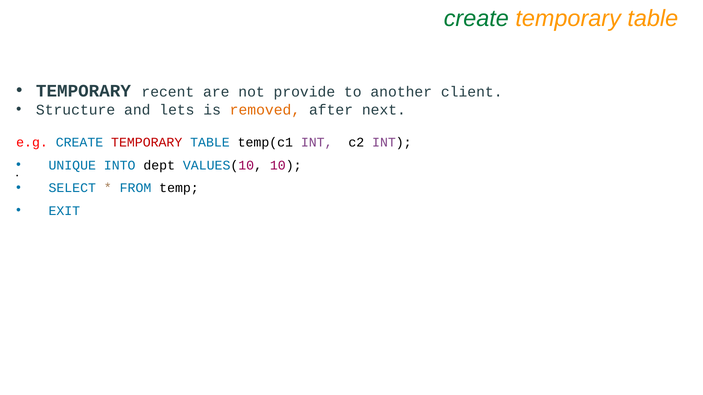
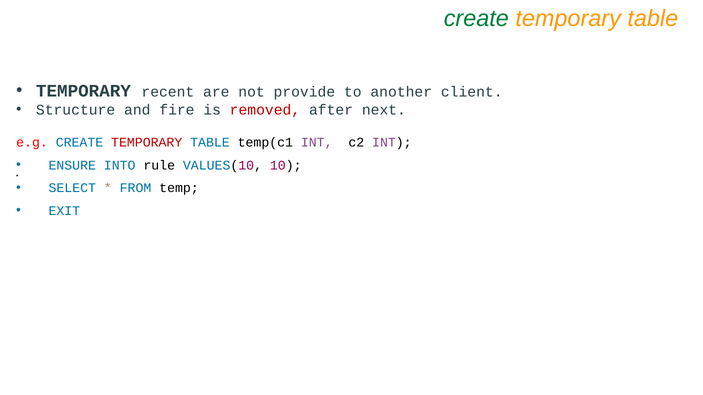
lets: lets -> fire (177, 110)
removed colour: orange -> red (265, 110)
UNIQUE: UNIQUE -> ENSURE (72, 165)
dept: dept -> rule (159, 165)
